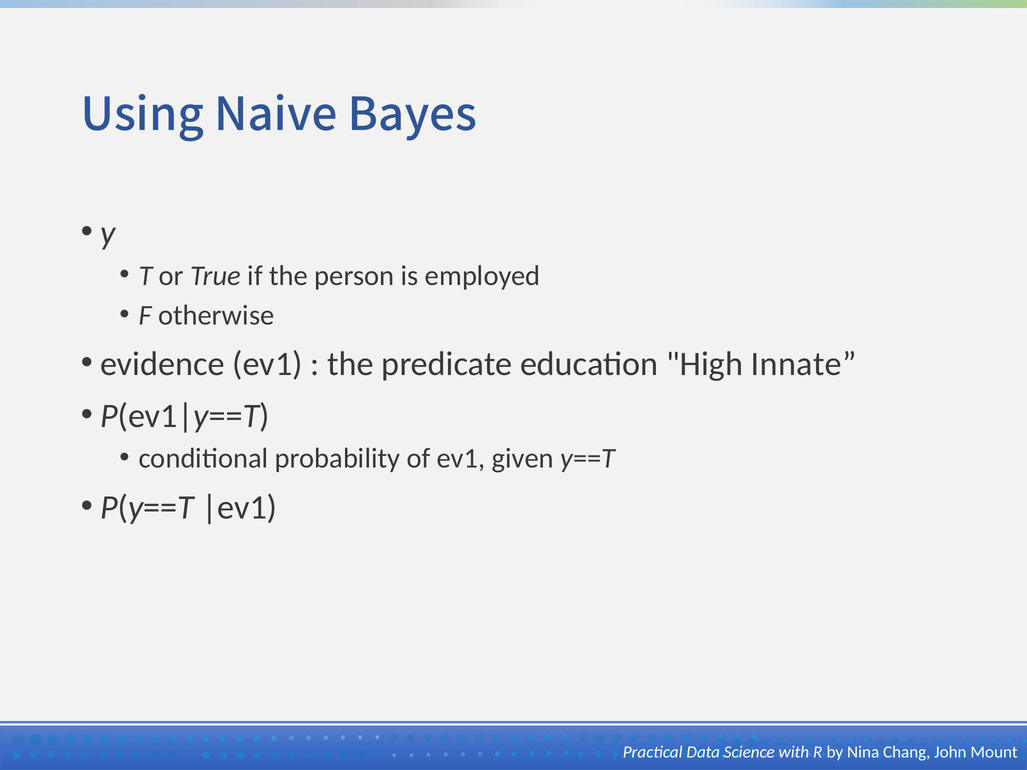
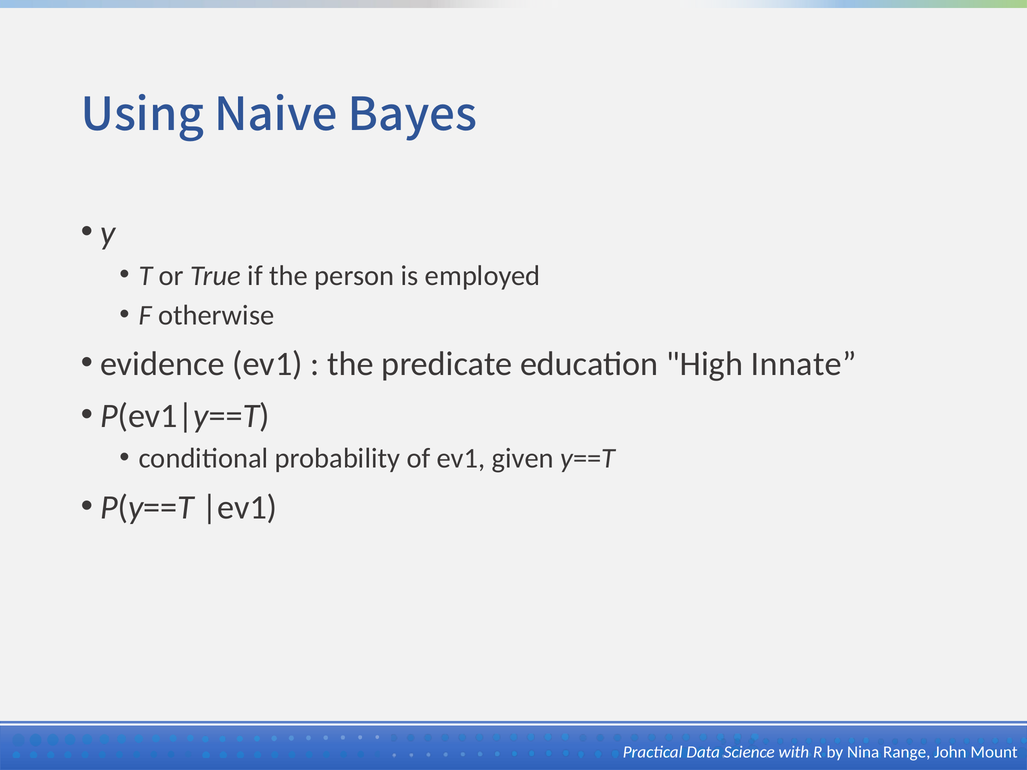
Chang: Chang -> Range (907, 752)
